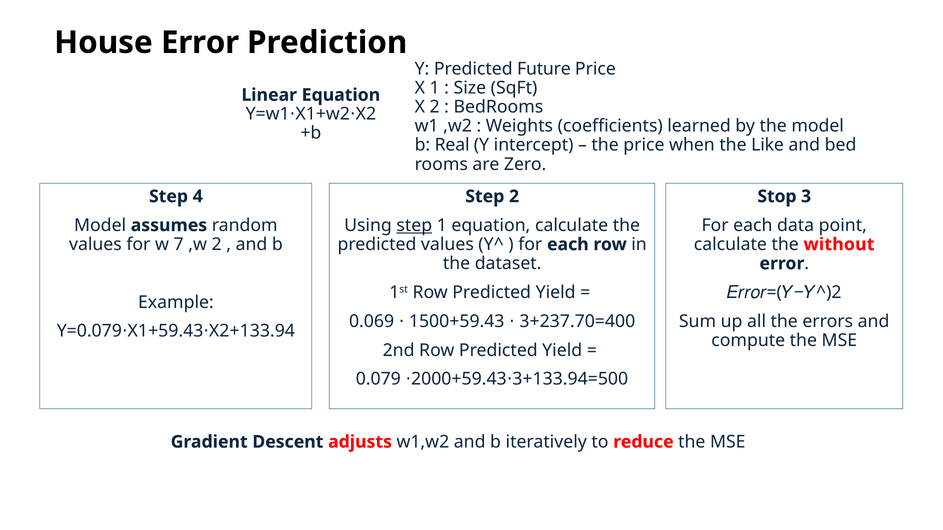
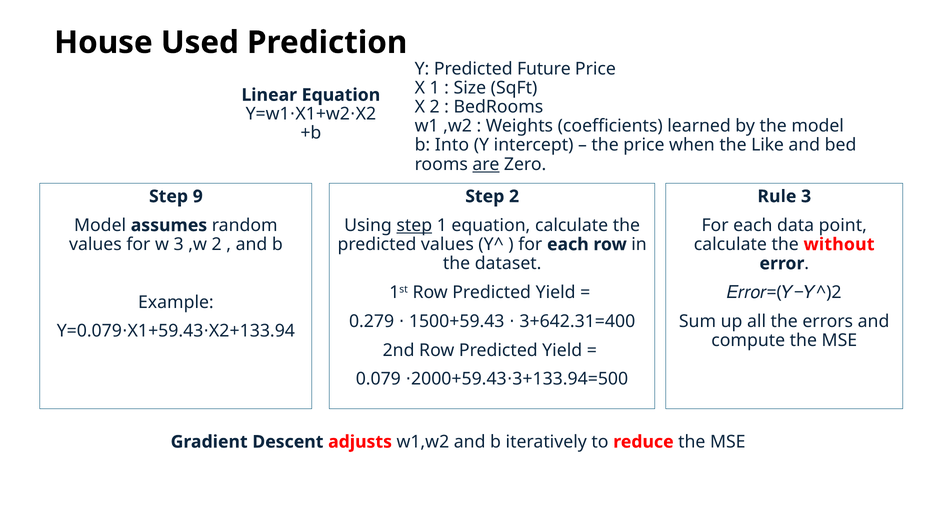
House Error: Error -> Used (200, 43)
Real: Real -> Into (452, 145)
are underline: none -> present (486, 164)
4: 4 -> 9 (198, 197)
Stop: Stop -> Rule (777, 197)
w 7: 7 -> 3 (179, 245)
3+237.70=400: 3+237.70=400 -> 3+642.31=400 (577, 322)
0.069: 0.069 -> 0.279 (372, 322)
